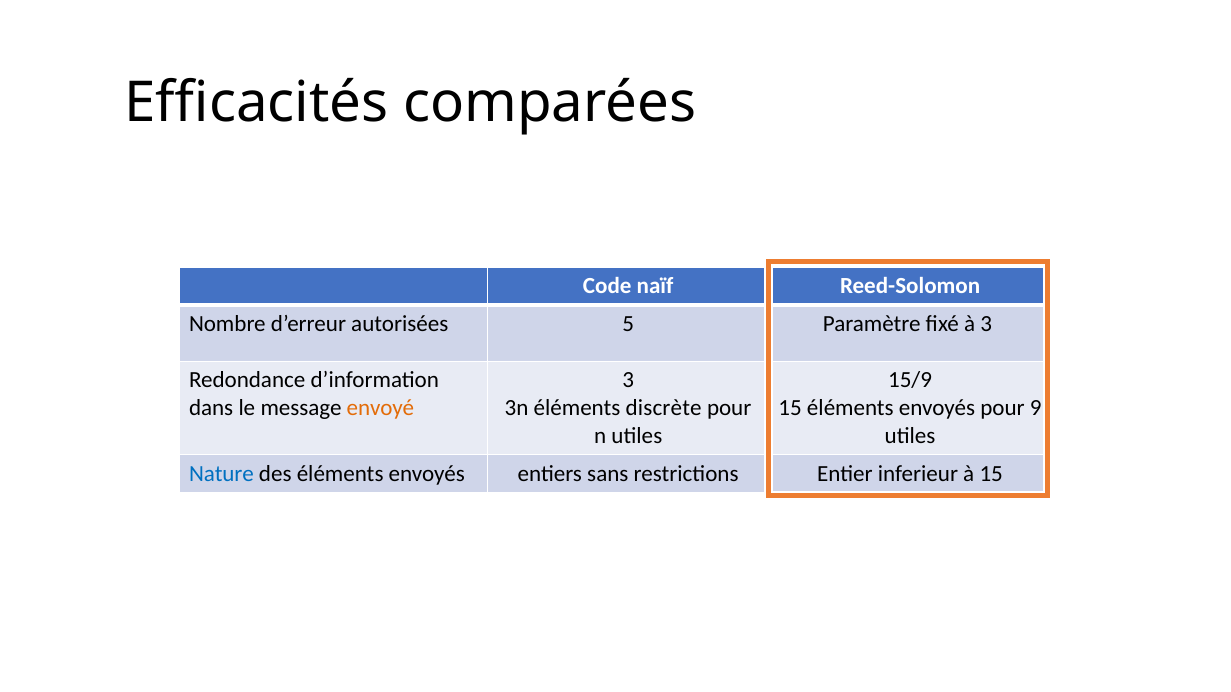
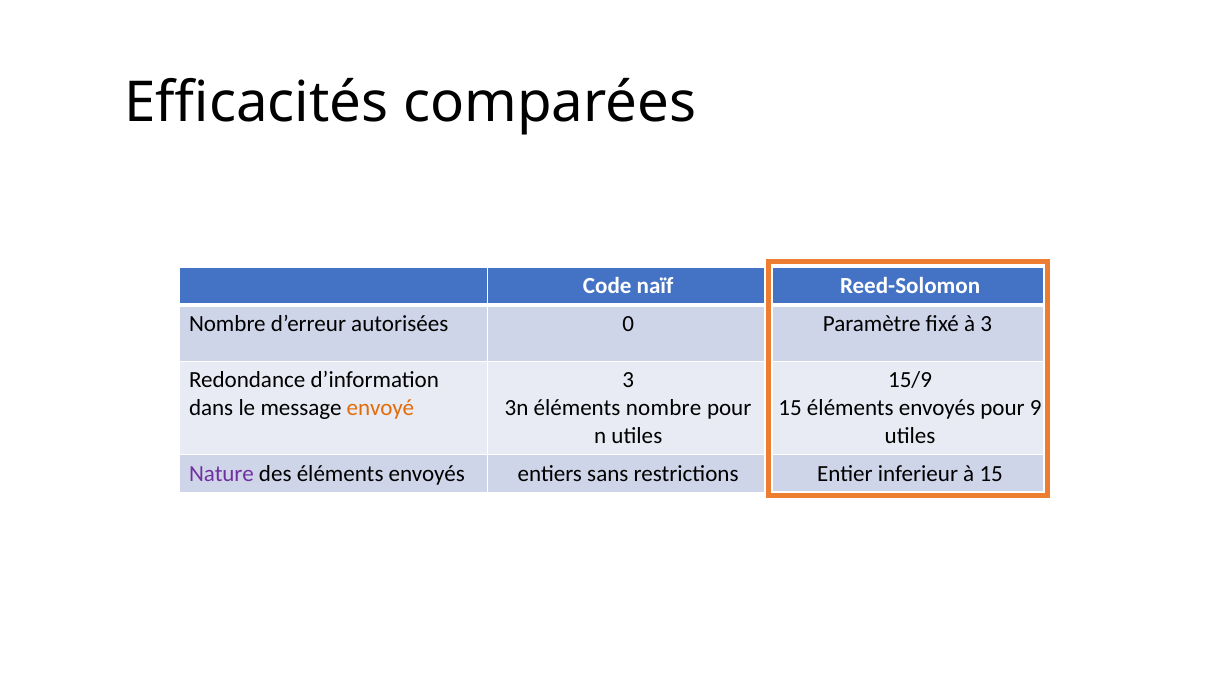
5: 5 -> 0 (628, 324)
éléments discrète: discrète -> nombre (664, 408)
Nature colour: blue -> purple (221, 474)
